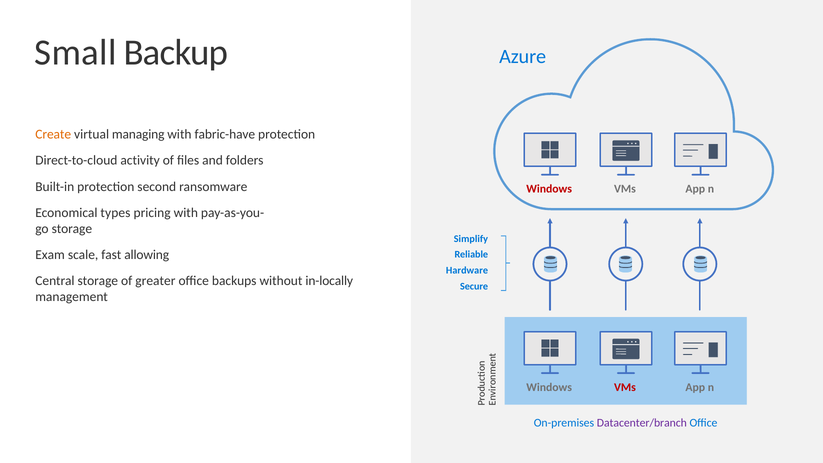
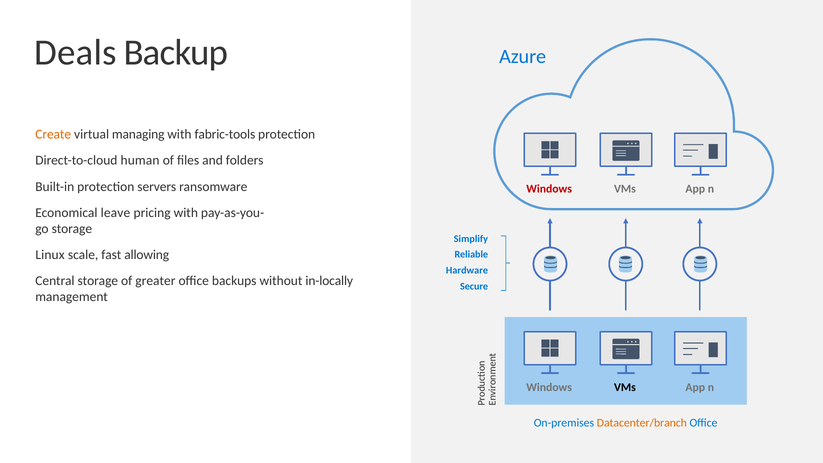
Small: Small -> Deals (76, 52)
fabric-have: fabric-have -> fabric-tools (225, 134)
activity: activity -> human (140, 160)
second: second -> servers (157, 187)
types: types -> leave (115, 213)
Exam: Exam -> Linux (50, 255)
VMs colour: red -> black (625, 387)
Datacenter/branch colour: purple -> orange (642, 423)
